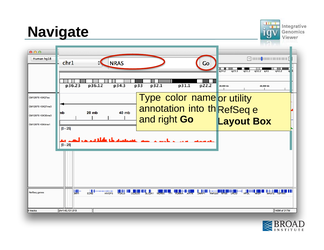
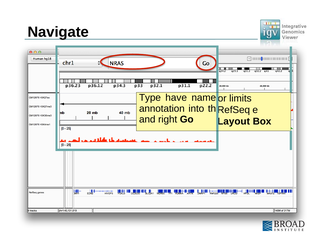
color: color -> have (176, 98)
utility: utility -> limits (240, 99)
